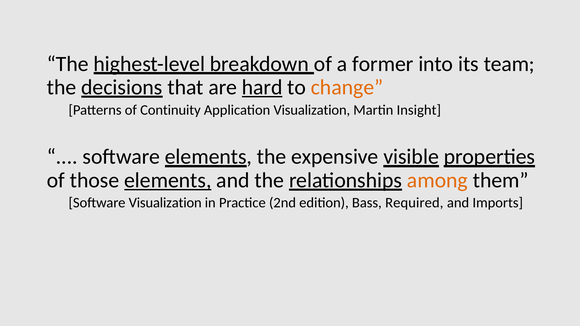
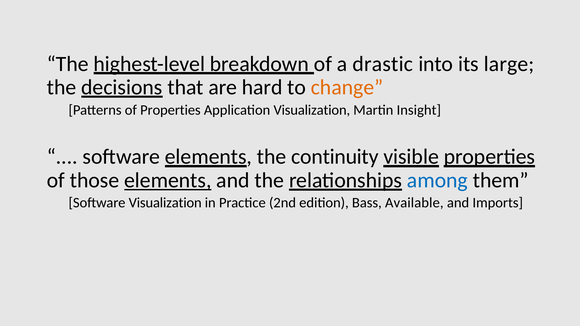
former: former -> drastic (383, 64)
team: team -> large (509, 64)
hard underline: present -> none (262, 87)
of Continuity: Continuity -> Properties (170, 110)
expensive: expensive -> continuity (335, 157)
among colour: orange -> blue (437, 180)
Required: Required -> Available (414, 203)
